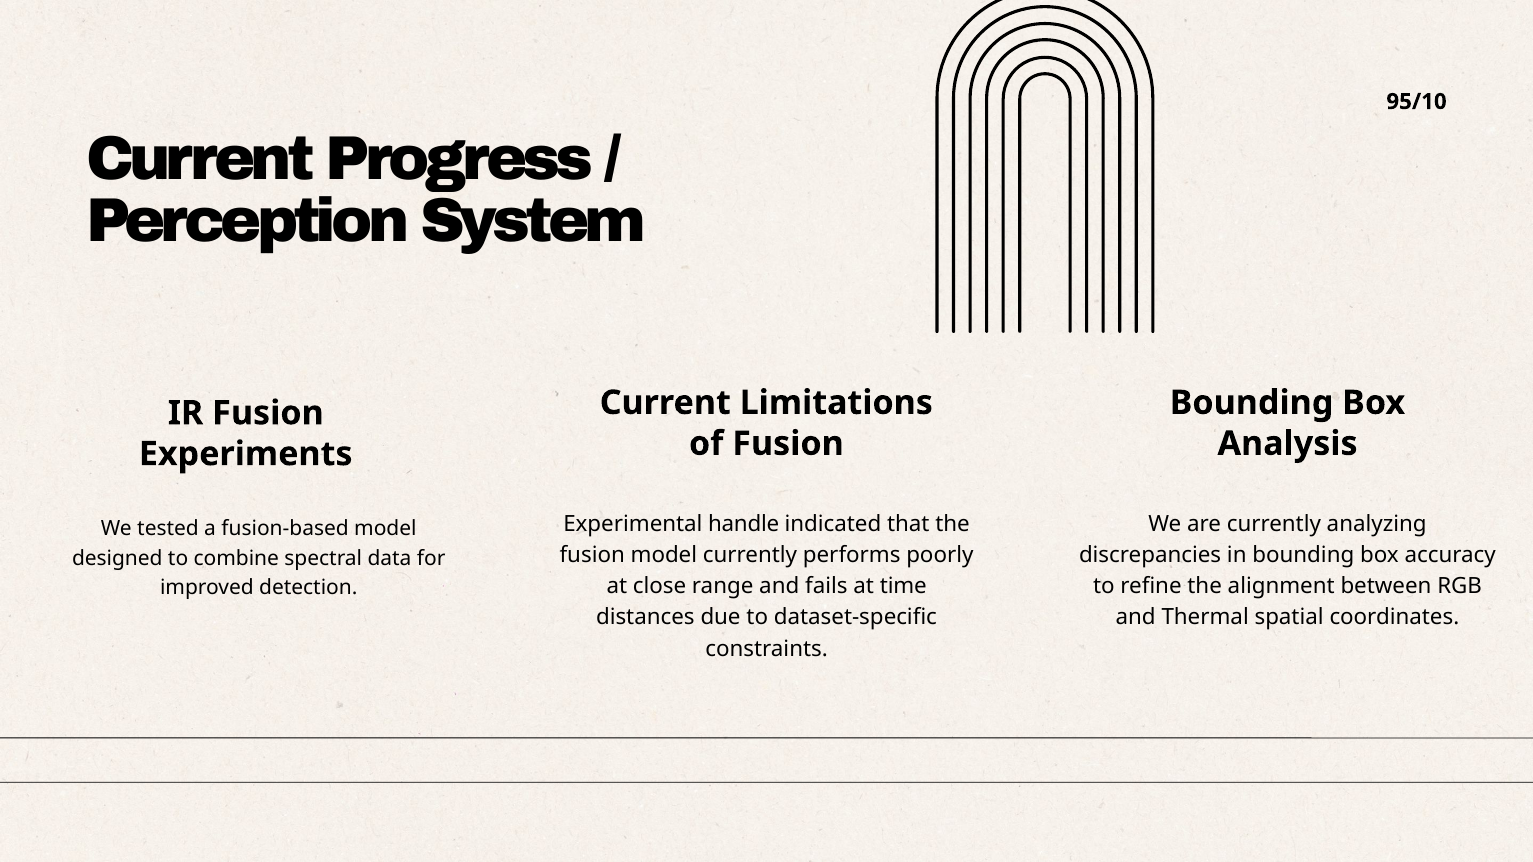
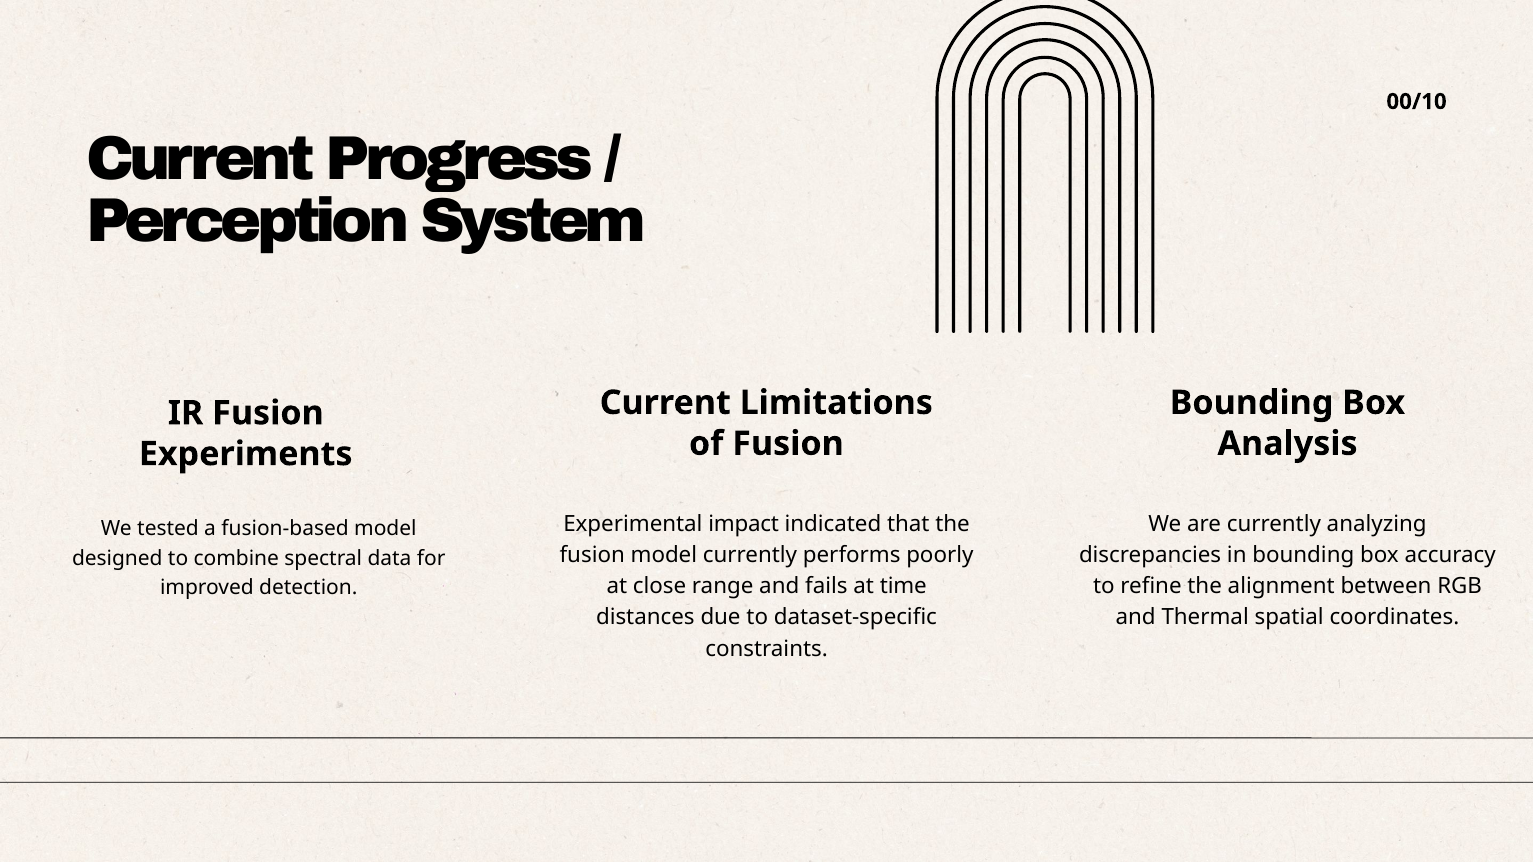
95/10: 95/10 -> 00/10 (1417, 102)
handle: handle -> impact (744, 524)
